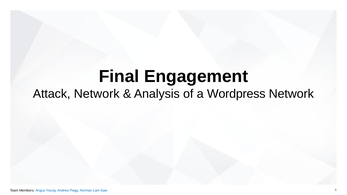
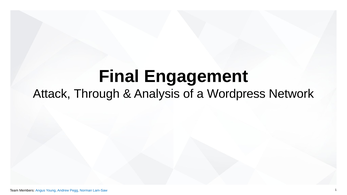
Attack Network: Network -> Through (97, 94)
